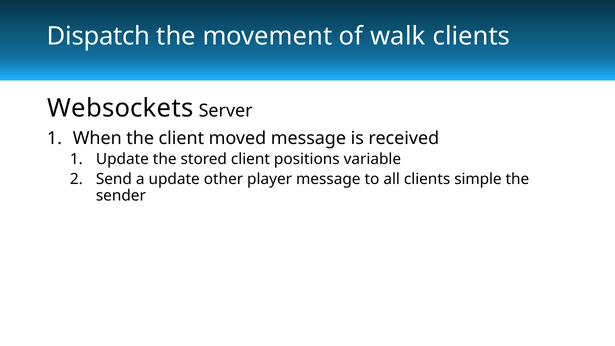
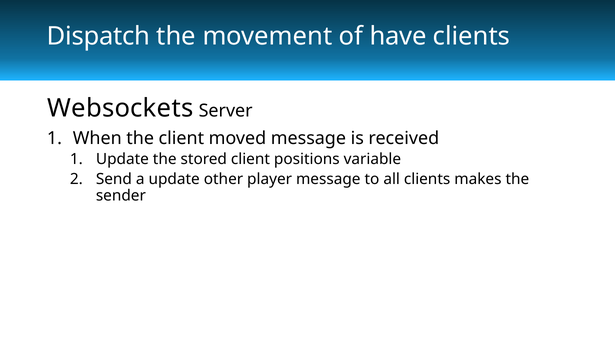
walk: walk -> have (398, 36)
simple: simple -> makes (478, 179)
